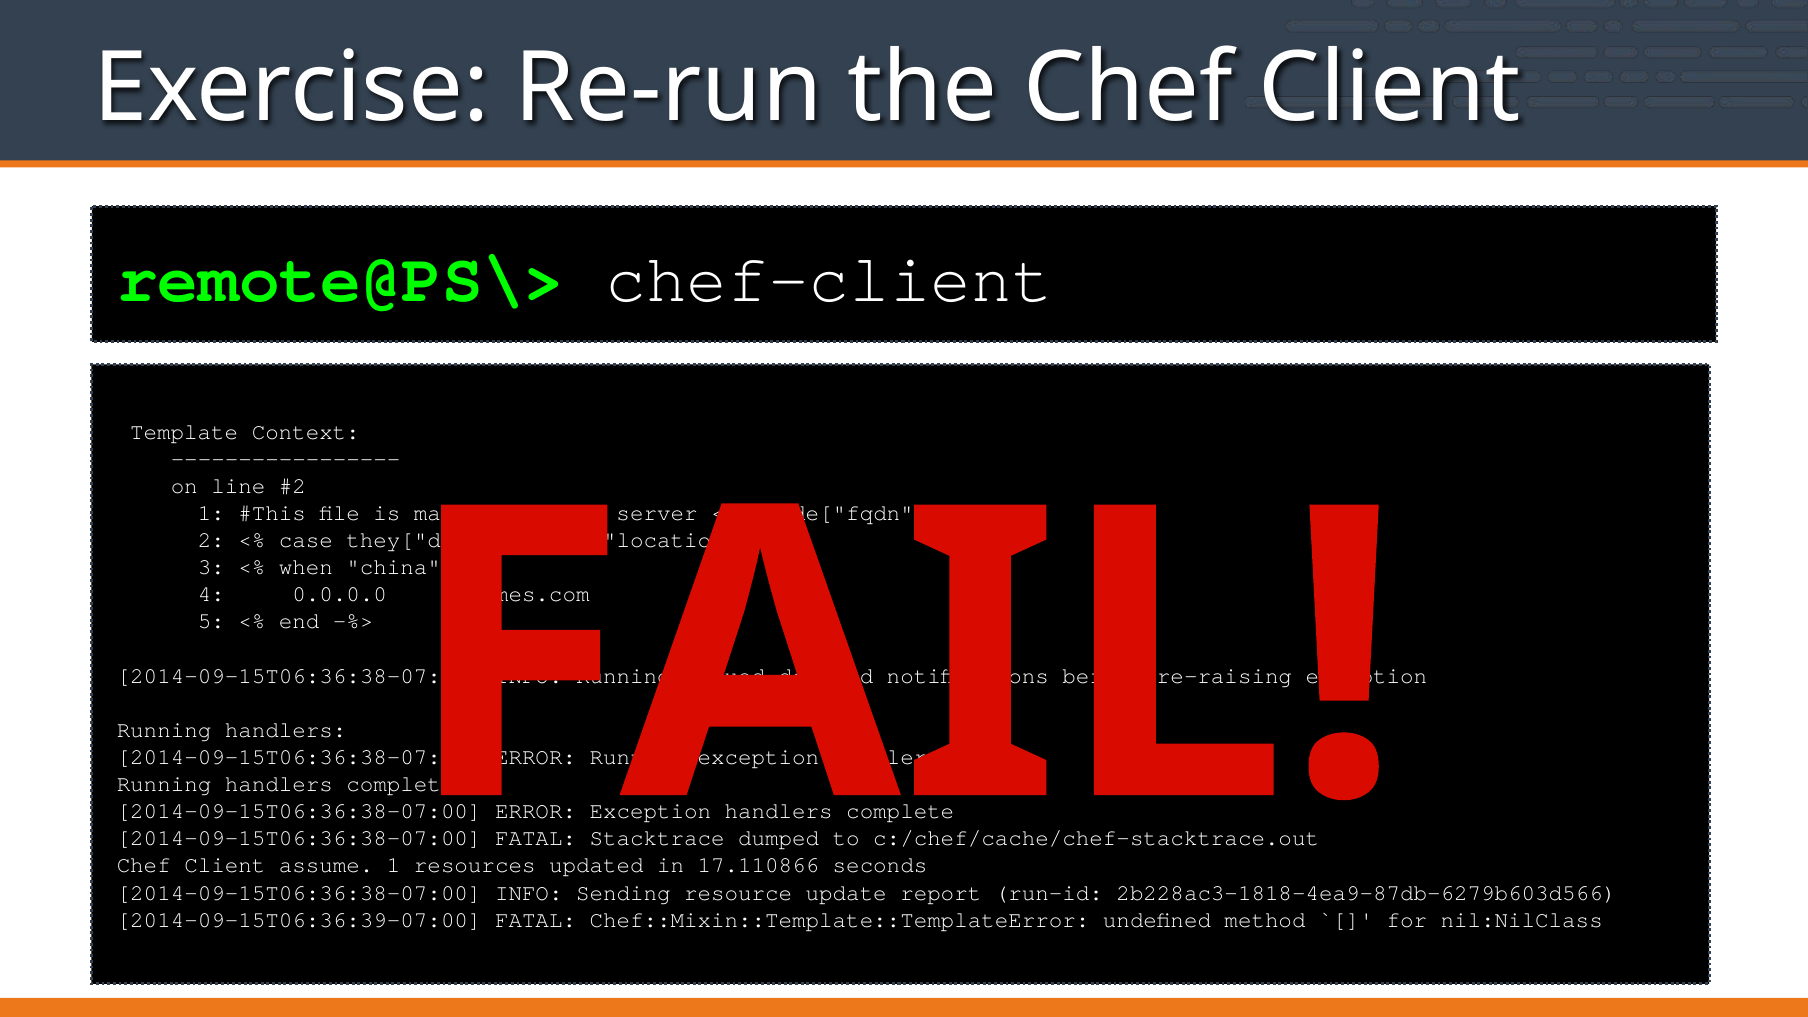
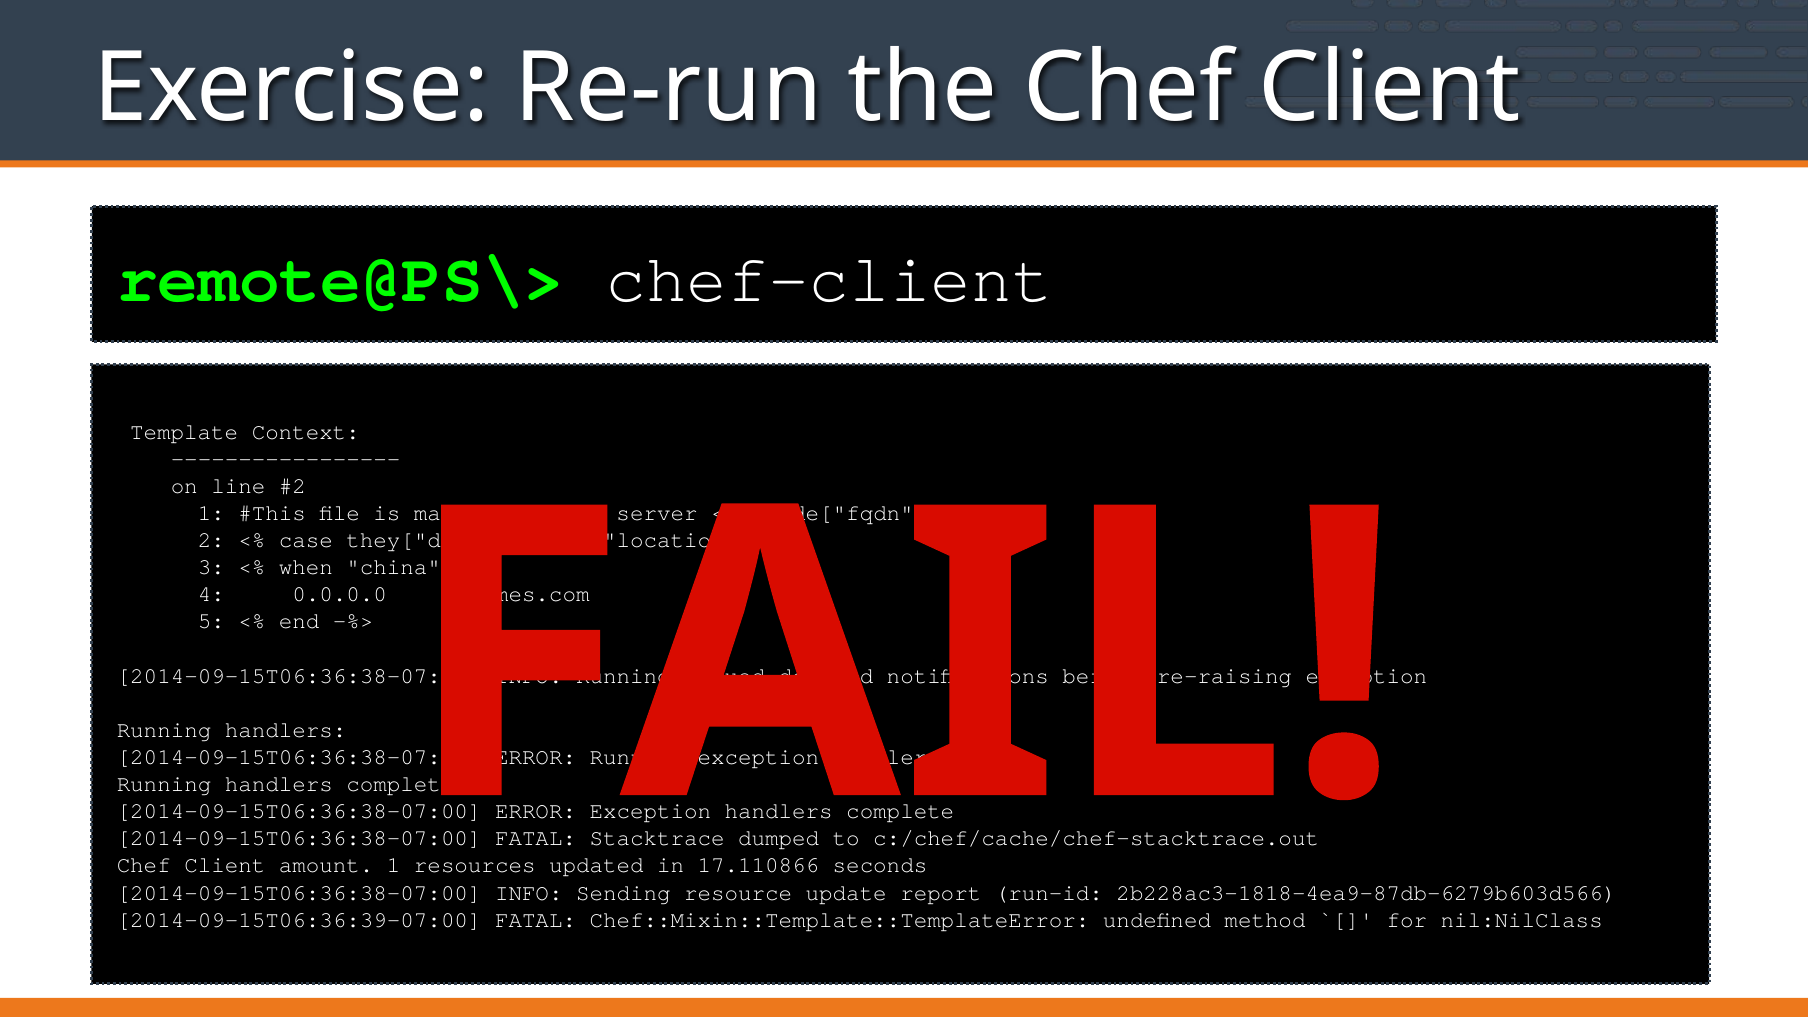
assume: assume -> amount (326, 865)
